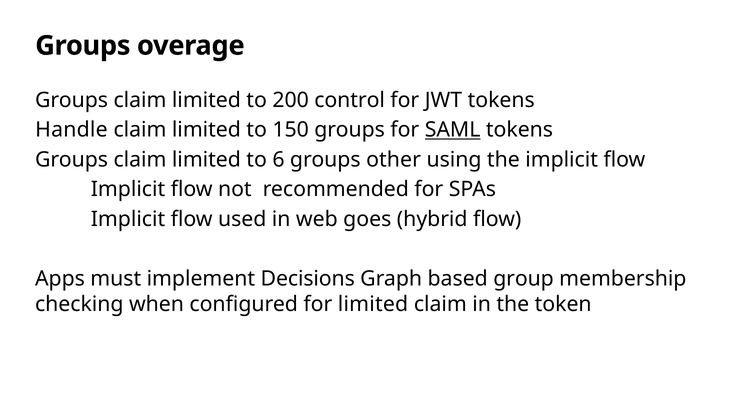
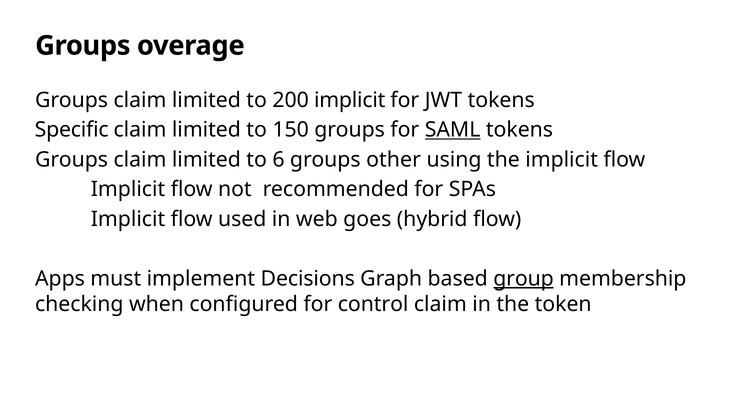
200 control: control -> implicit (350, 100)
Handle: Handle -> Specific (72, 130)
group underline: none -> present (524, 279)
for limited: limited -> control (373, 304)
